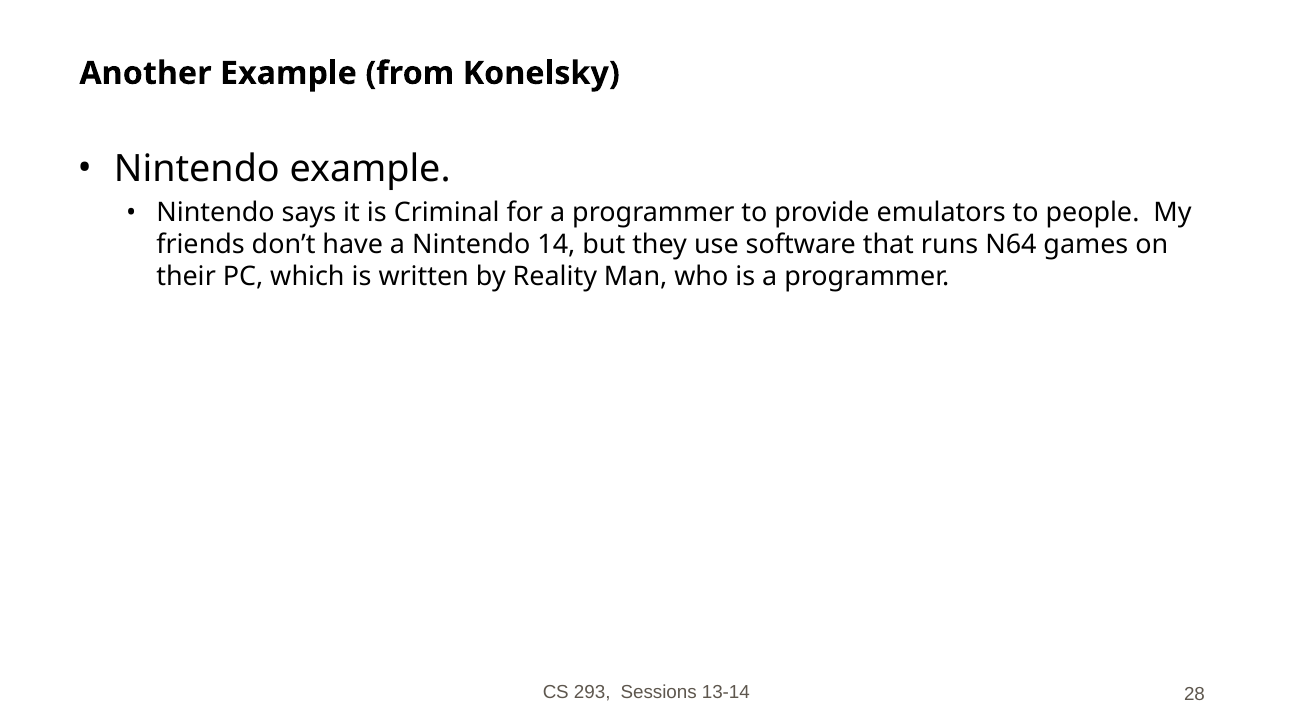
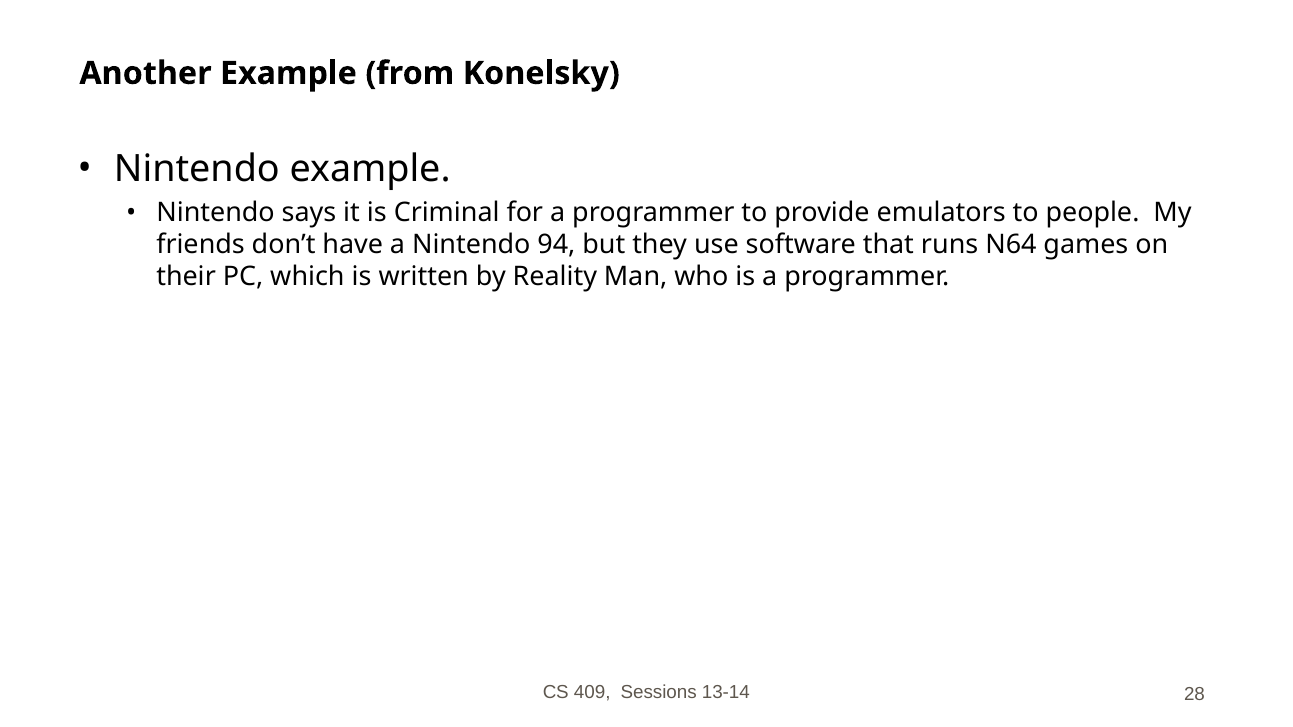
14: 14 -> 94 (556, 245)
293: 293 -> 409 (592, 693)
